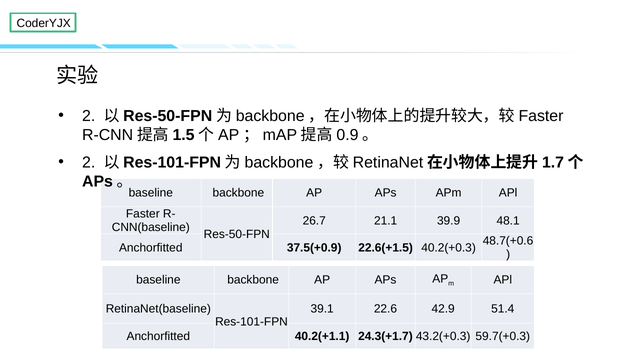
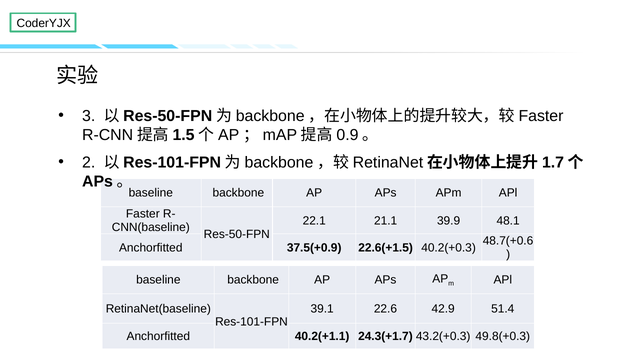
2: 2 -> 3 (89, 116)
26.7: 26.7 -> 22.1 (314, 221)
59.7(+0.3: 59.7(+0.3 -> 49.8(+0.3 (503, 336)
